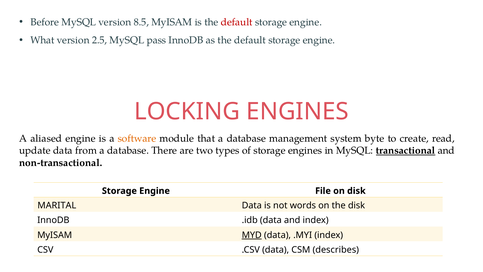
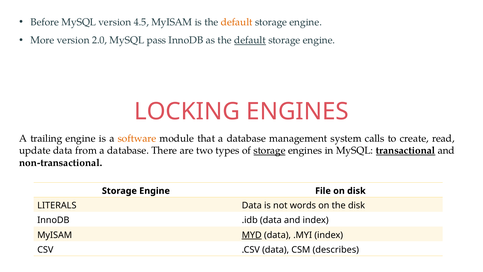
8.5: 8.5 -> 4.5 (141, 22)
default colour: red -> orange (237, 22)
What: What -> More (42, 40)
2.5: 2.5 -> 2.0 (100, 40)
default underline: none -> present (250, 40)
aliased: aliased -> trailing (46, 138)
byte: byte -> calls (375, 138)
storage underline: none -> present (270, 150)
MARITAL: MARITAL -> LITERALS (57, 205)
